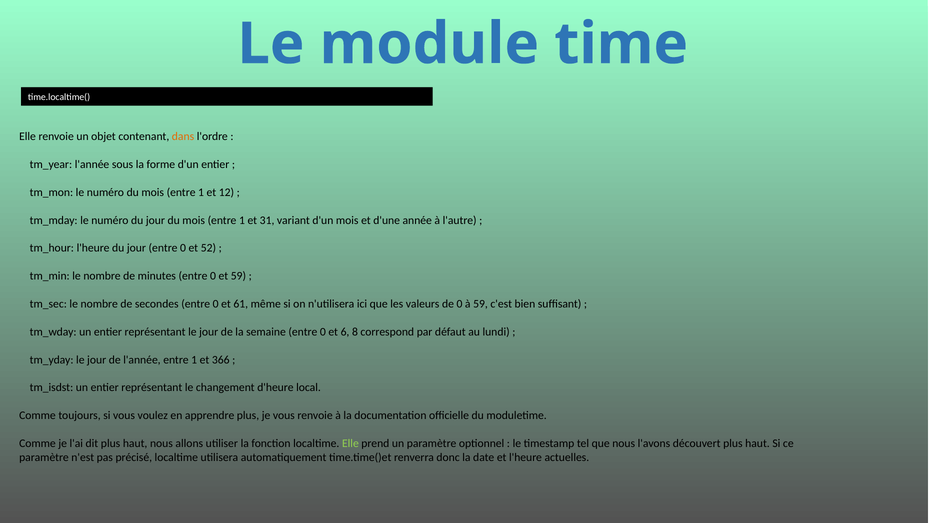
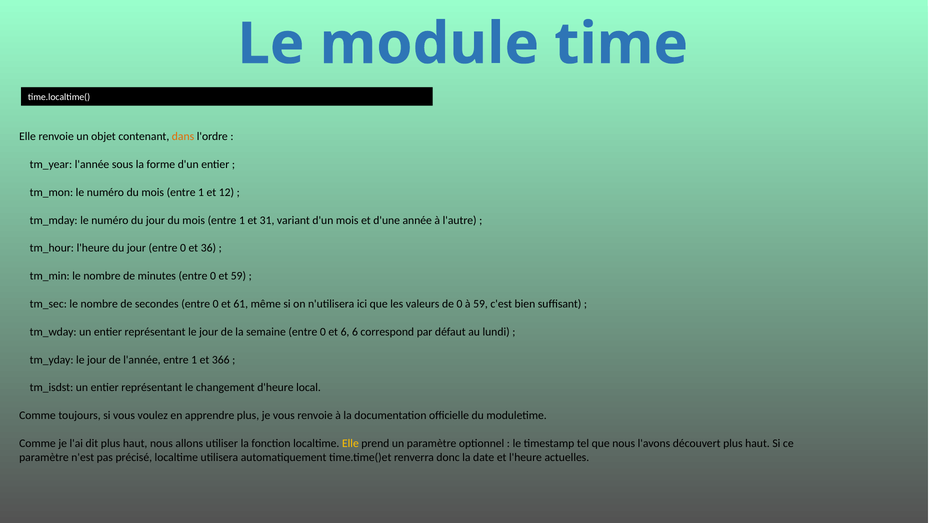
52: 52 -> 36 (208, 248)
6 8: 8 -> 6 (355, 332)
Elle colour: light green -> yellow (350, 443)
